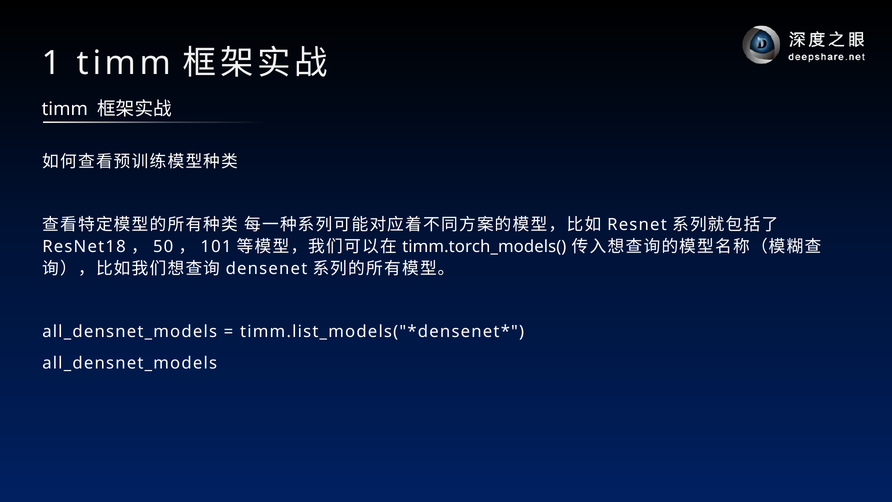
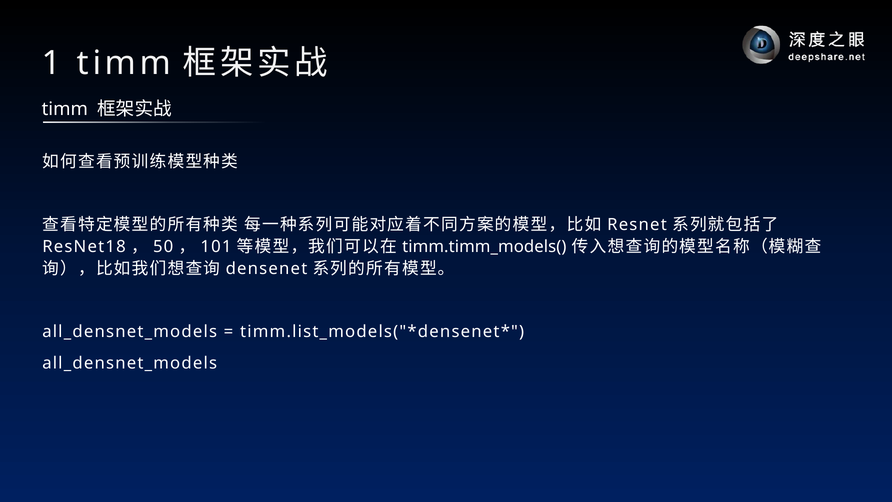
timm.torch_models(: timm.torch_models( -> timm.timm_models( (484, 247)
